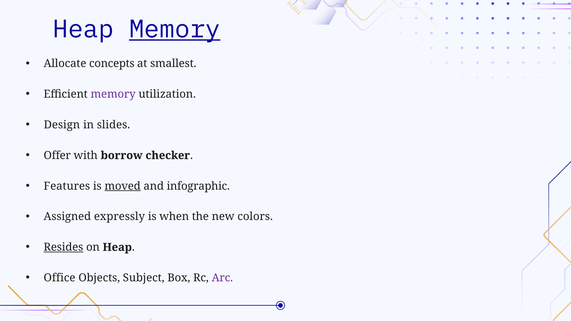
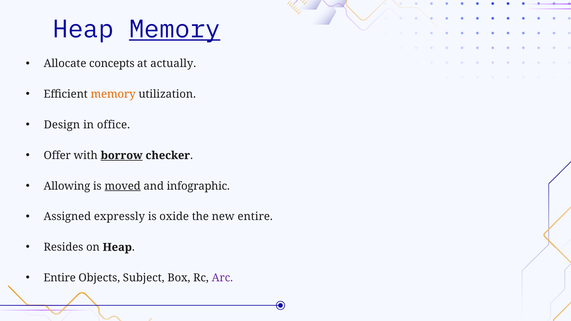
smallest: smallest -> actually (173, 64)
memory colour: purple -> orange (113, 94)
slides: slides -> office (113, 125)
borrow underline: none -> present (122, 156)
Features: Features -> Allowing (67, 186)
when: when -> oxide (174, 217)
new colors: colors -> entire (255, 217)
Resides underline: present -> none (63, 247)
Office: Office -> Entire (60, 278)
